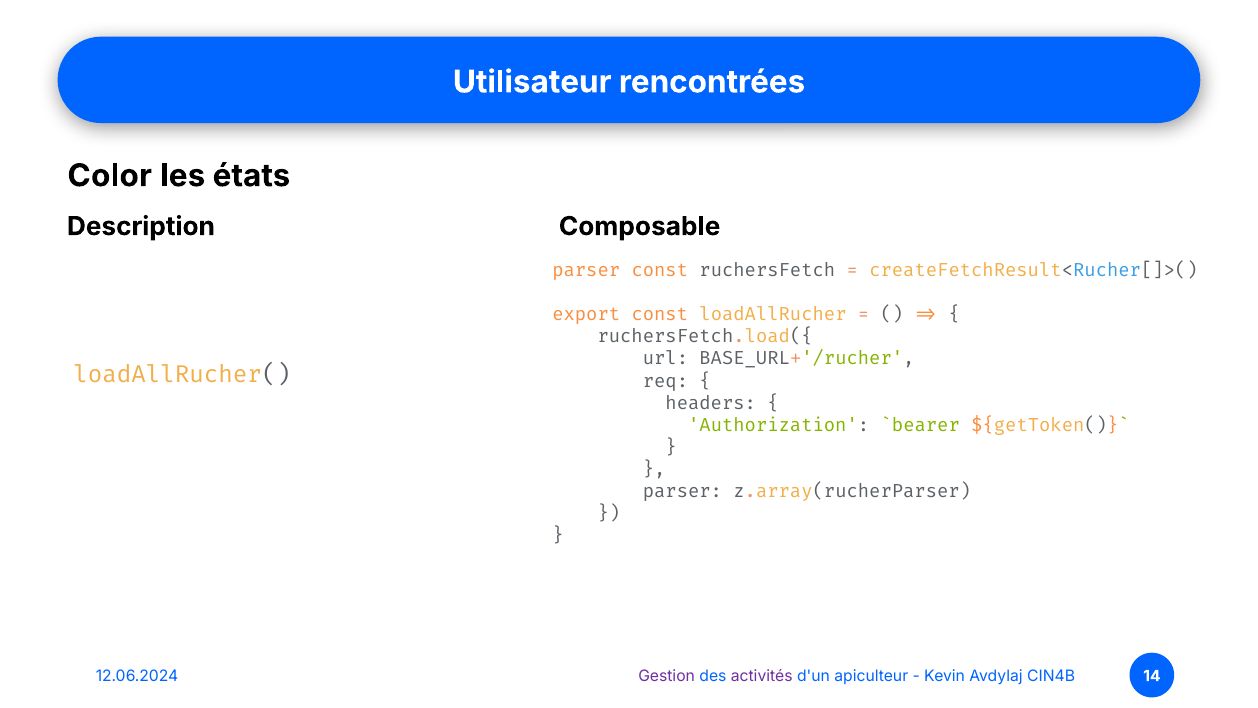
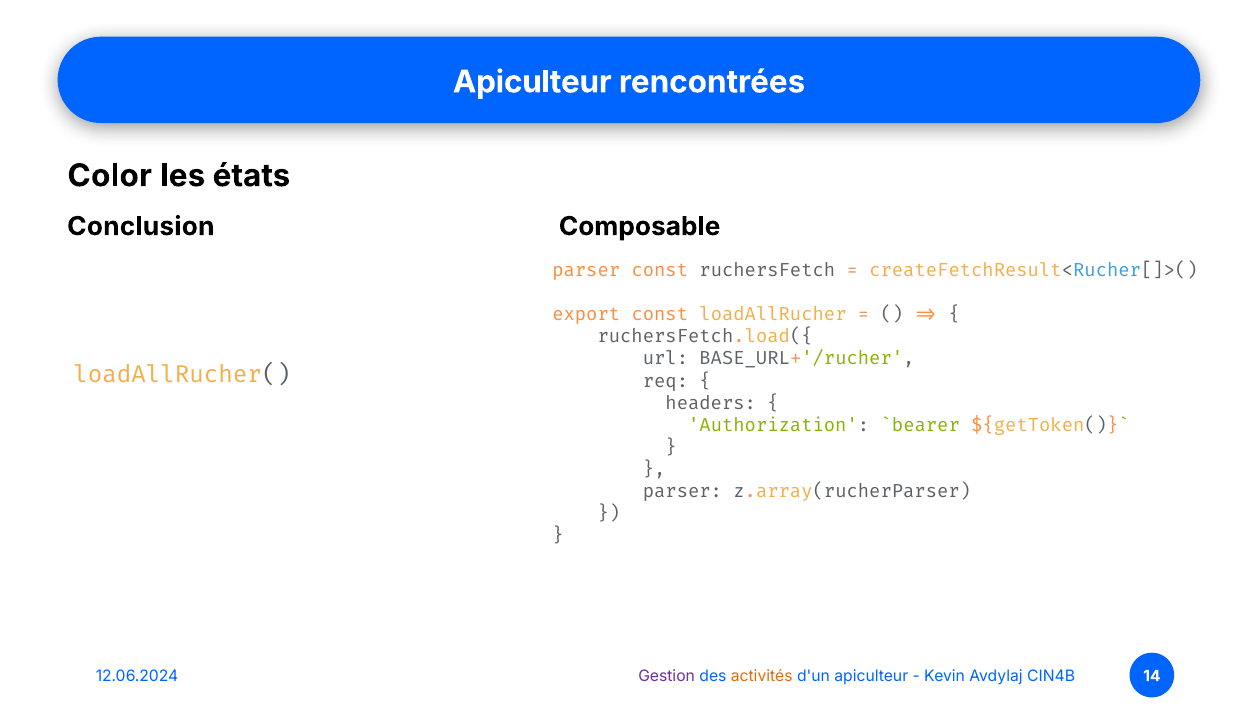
Utilisateur: Utilisateur -> Apiculteur (532, 82)
Description: Description -> Conclusion (141, 226)
activités colour: purple -> orange (762, 676)
